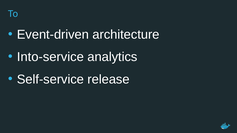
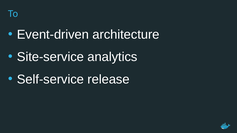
Into-service: Into-service -> Site-service (50, 57)
